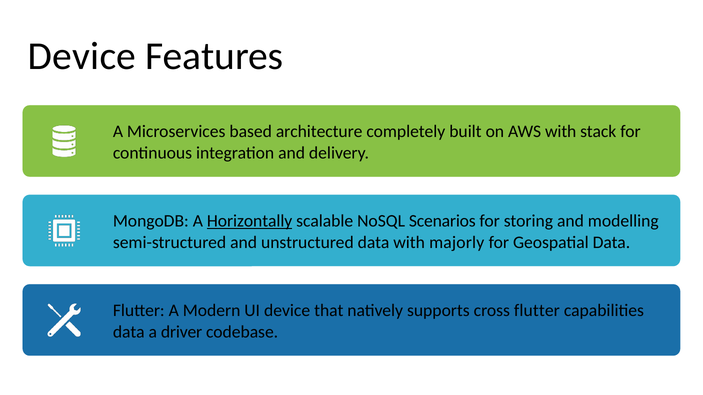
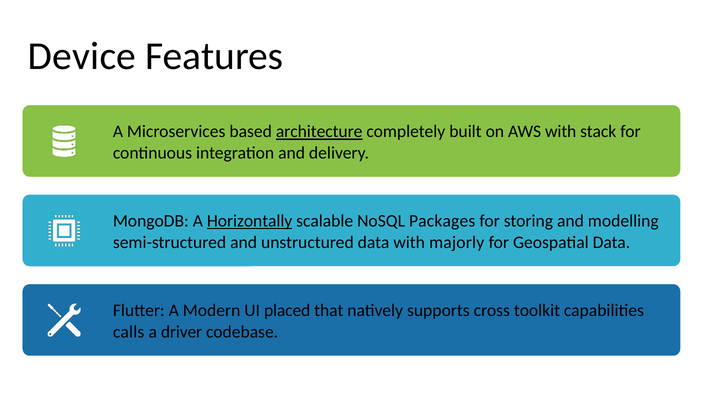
architecture underline: none -> present (319, 132)
Scenarios: Scenarios -> Packages (442, 221)
UI device: device -> placed (287, 311)
cross flutter: flutter -> toolkit (537, 311)
data: data -> calls (129, 332)
